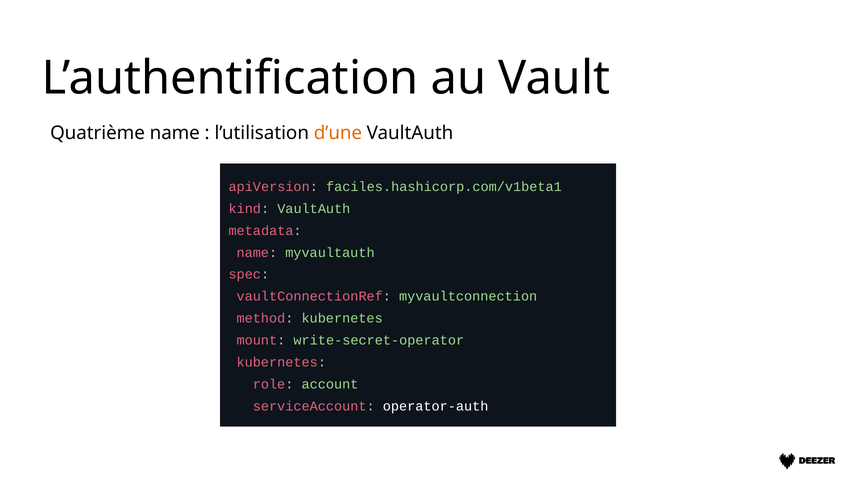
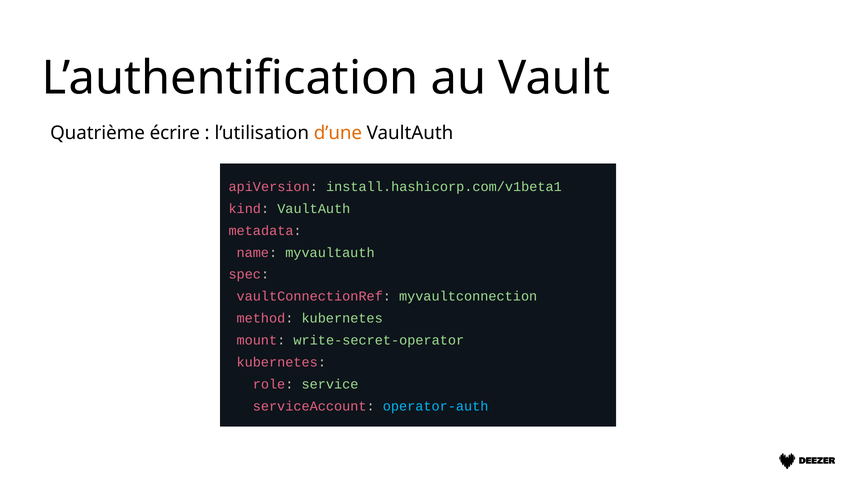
Quatrième name: name -> écrire (175, 133)
faciles.hashicorp.com/v1beta1: faciles.hashicorp.com/v1beta1 -> install.hashicorp.com/v1beta1 (444, 187)
account: account -> service (330, 384)
operator-auth colour: white -> light blue (436, 406)
